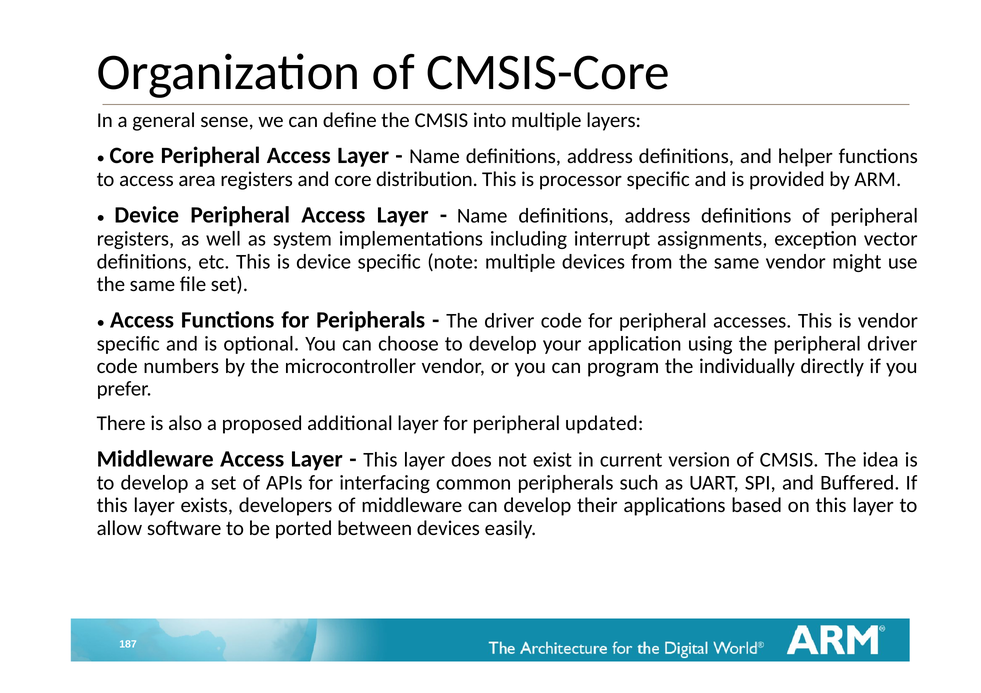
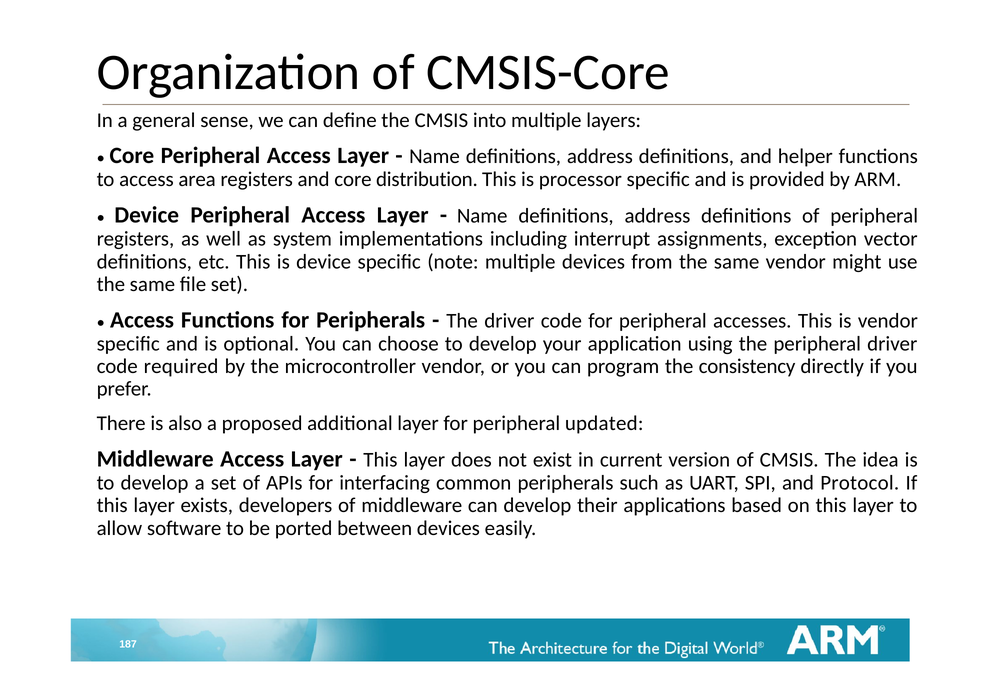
numbers: numbers -> required (181, 367)
individually: individually -> consistency (747, 367)
Buffered: Buffered -> Protocol (860, 483)
